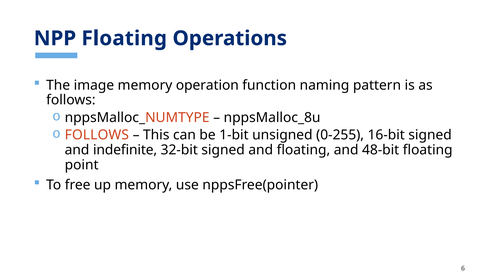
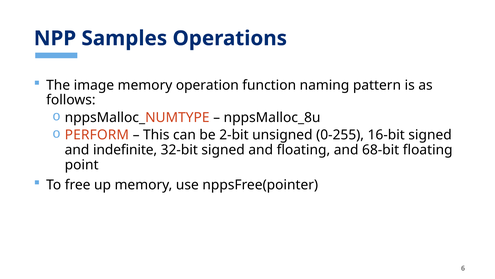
NPP Floating: Floating -> Samples (124, 38)
FOLLOWS: FOLLOWS -> PERFORM (97, 135)
1-bit: 1-bit -> 2-bit (234, 135)
48-bit: 48-bit -> 68-bit (381, 150)
